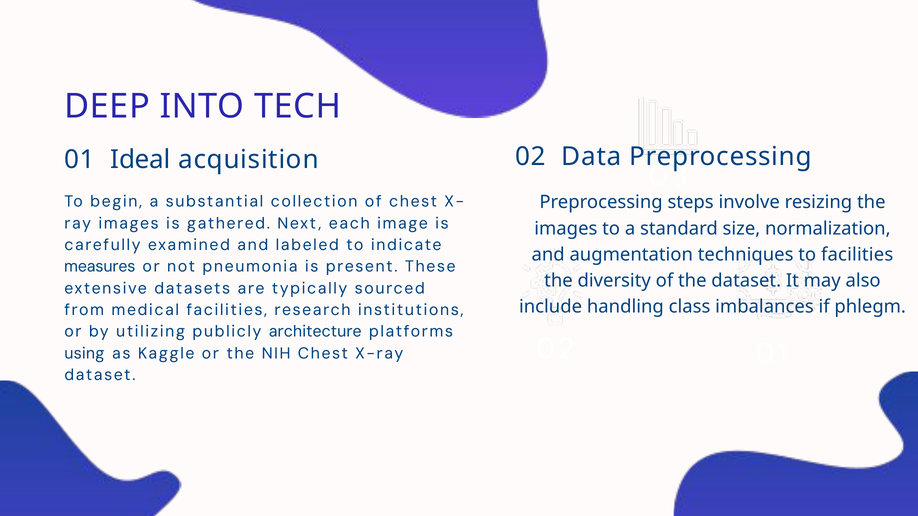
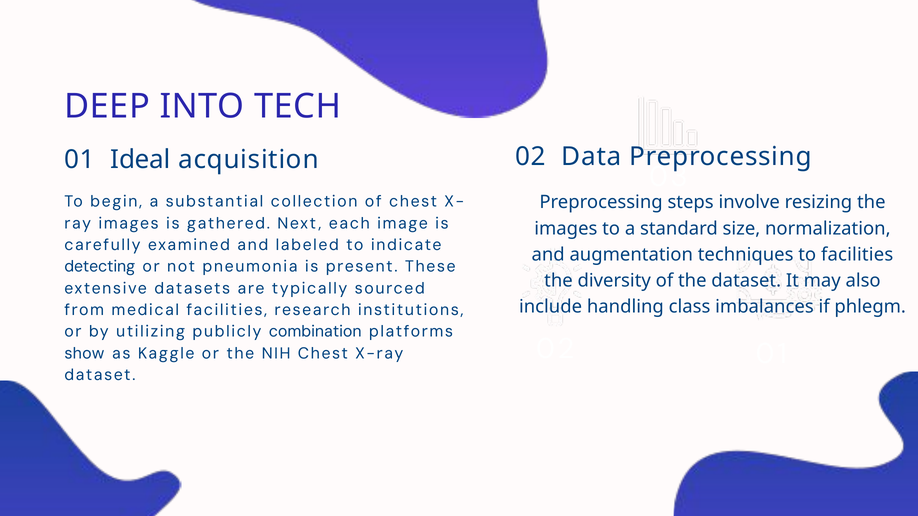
measures: measures -> detecting (100, 267)
architecture: architecture -> combination (315, 332)
using: using -> show (84, 354)
